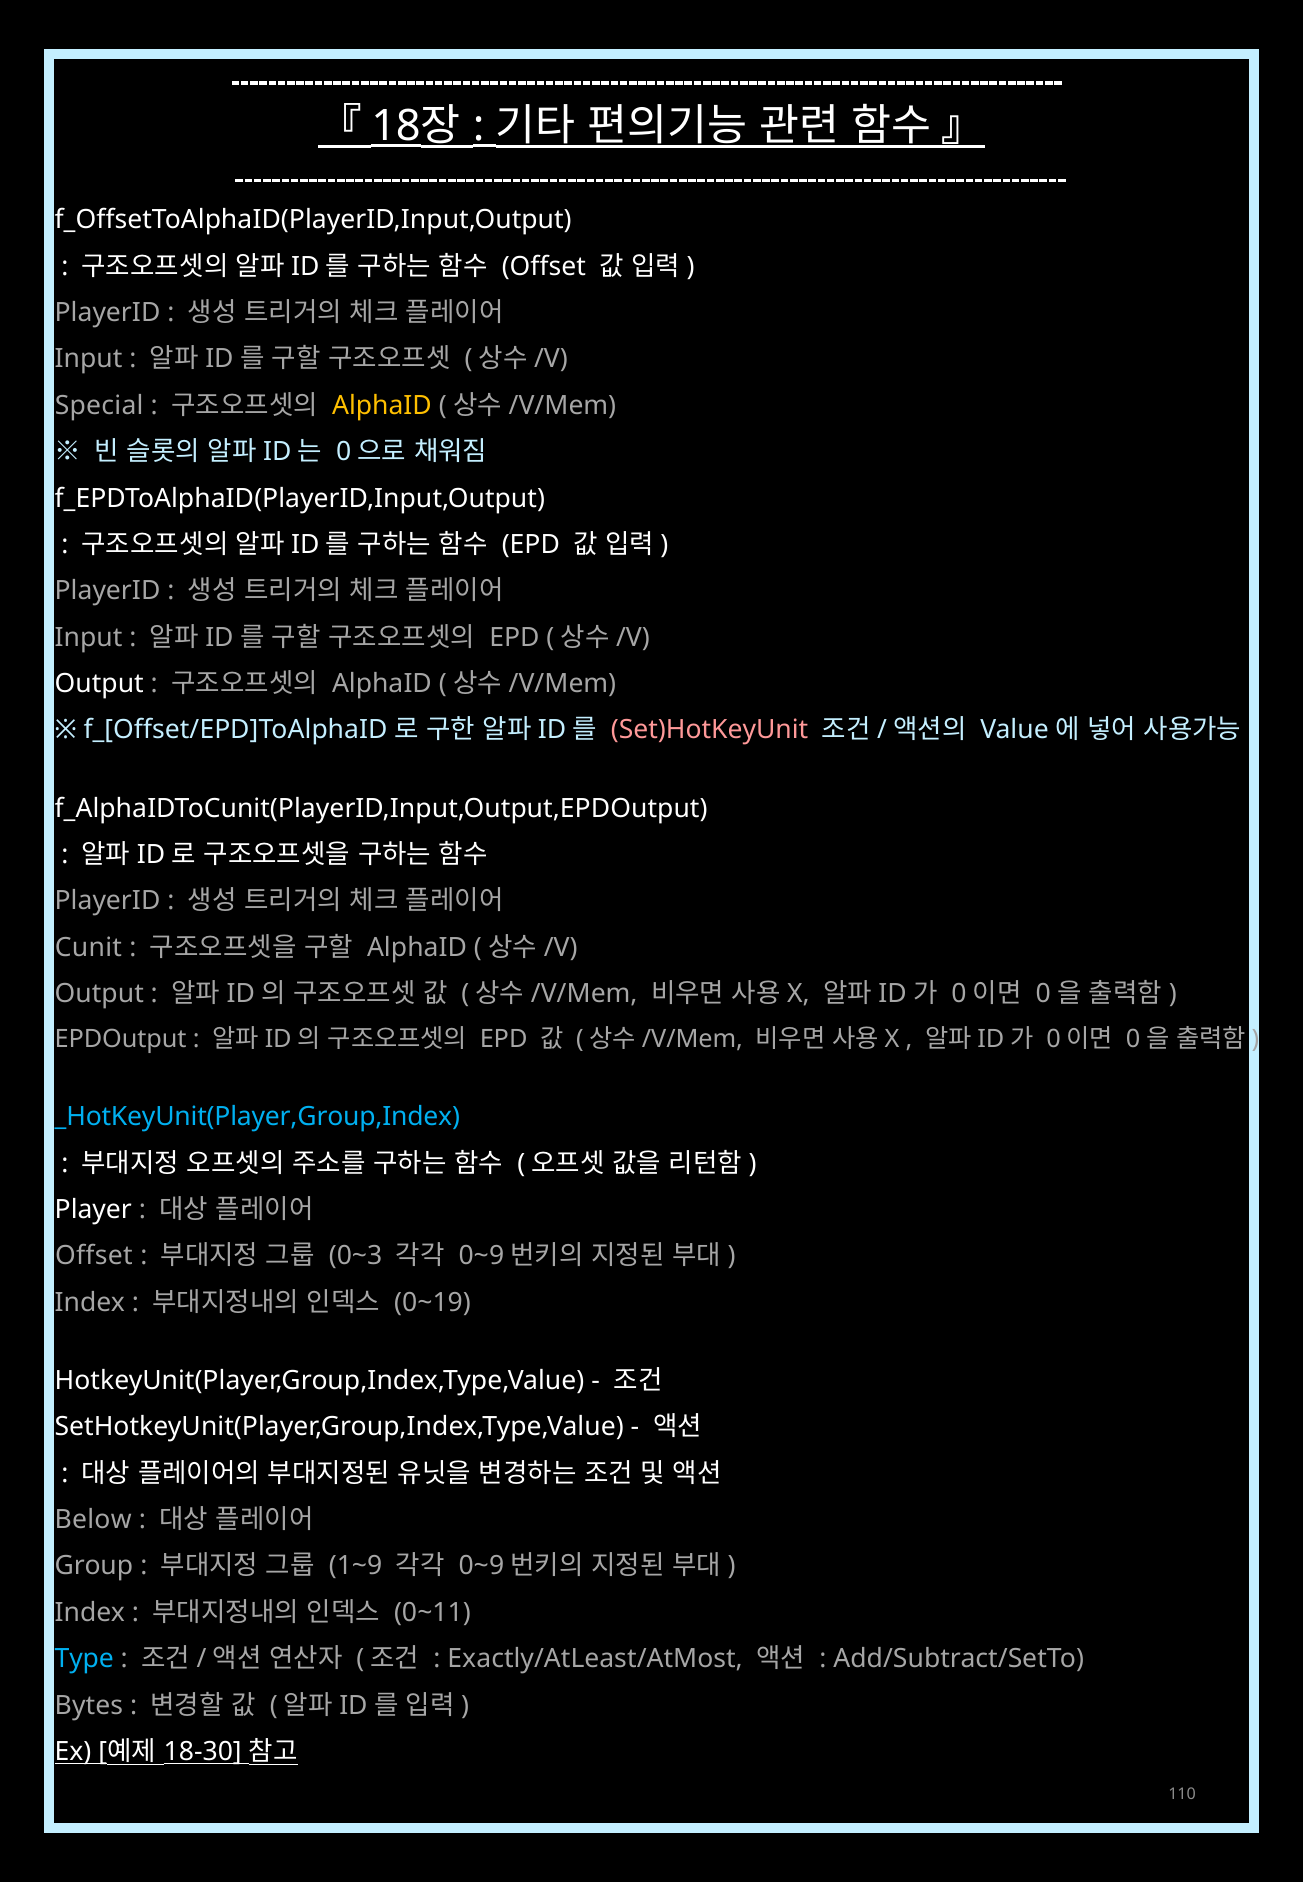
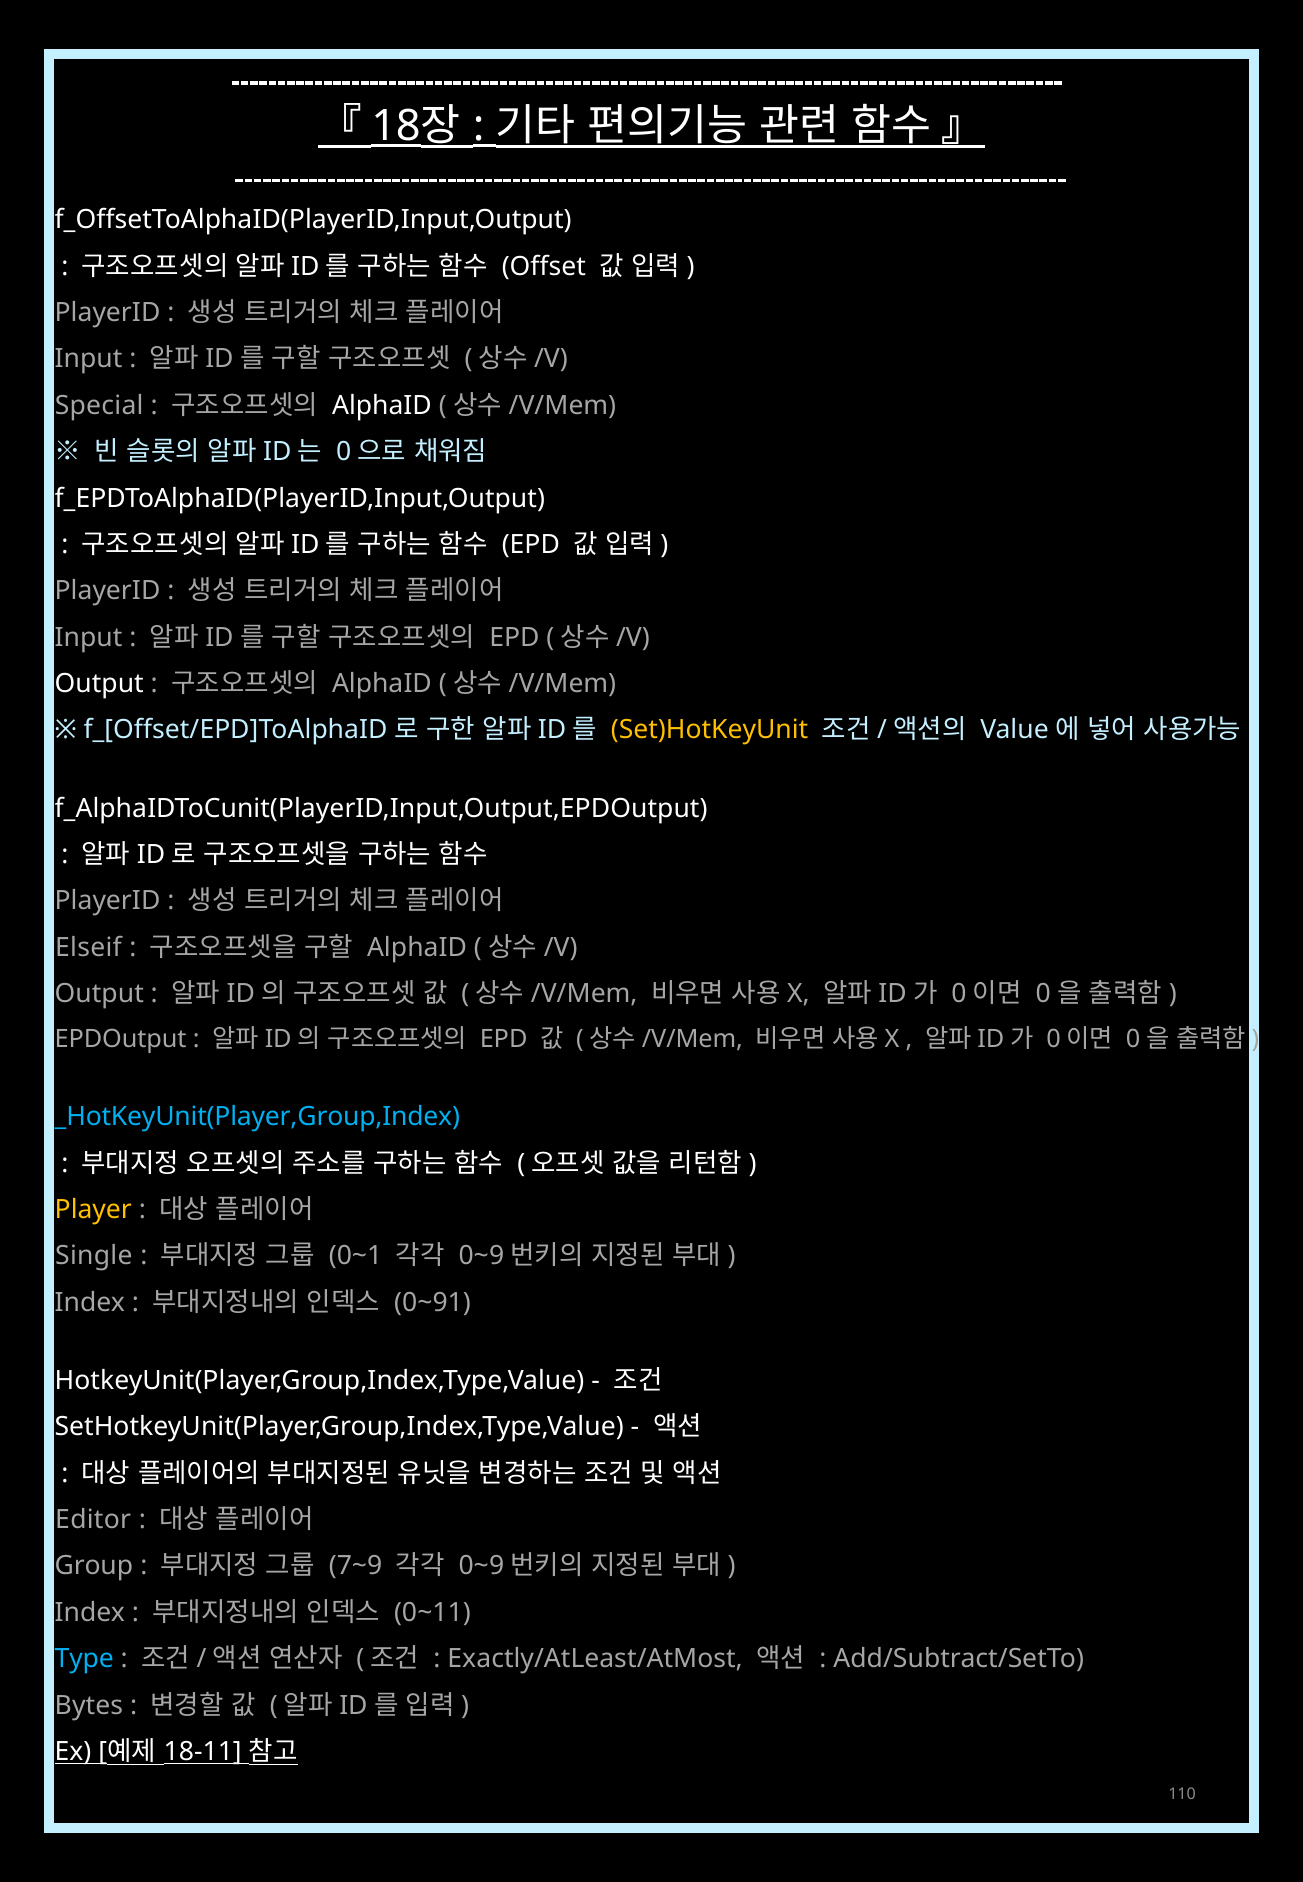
AlphaID colour: yellow -> white (382, 406)
Set)HotKeyUnit colour: pink -> yellow (710, 730)
Cunit: Cunit -> Elseif (88, 948)
Player colour: white -> yellow (93, 1210)
Offset: Offset -> Single (94, 1256)
0~3: 0~3 -> 0~1 (356, 1256)
0~19: 0~19 -> 0~91 (433, 1303)
Below: Below -> Editor (93, 1520)
1~9: 1~9 -> 7~9 (356, 1566)
18-30: 18-30 -> 18-11 (203, 1752)
